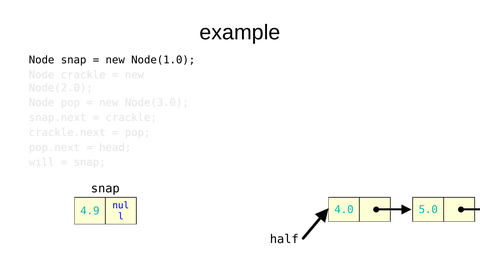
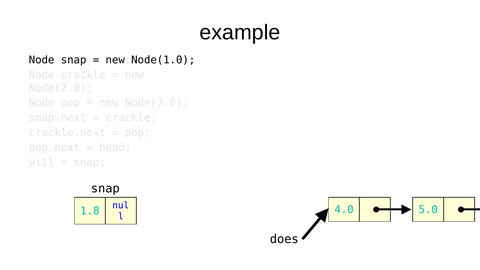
4.9: 4.9 -> 1.8 (90, 211)
half: half -> does (284, 239)
